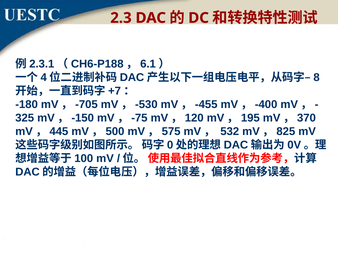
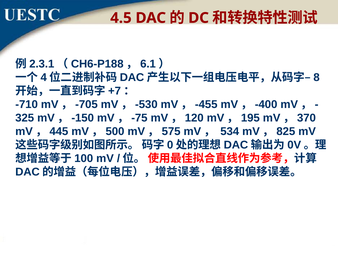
2.3: 2.3 -> 4.5 (121, 18)
-180: -180 -> -710 (27, 105)
532: 532 -> 534 (230, 132)
